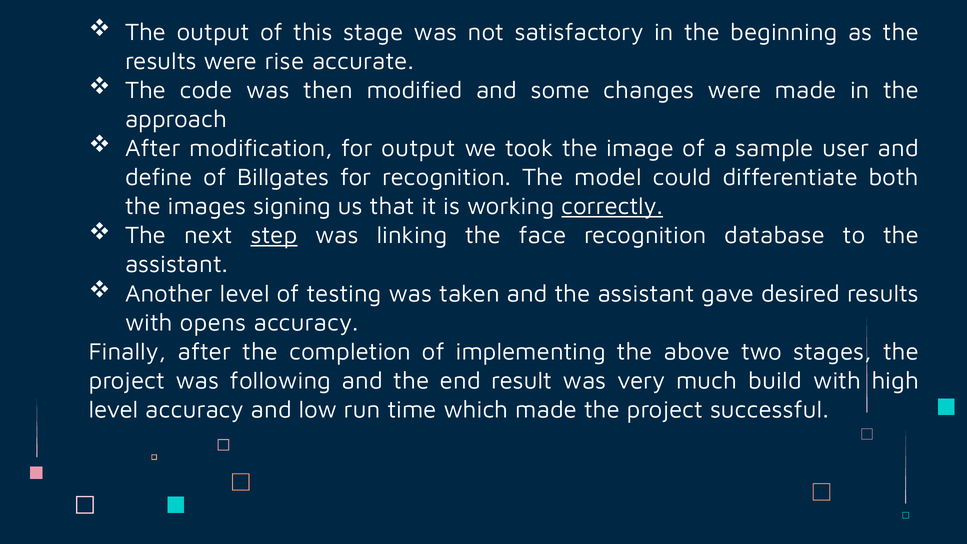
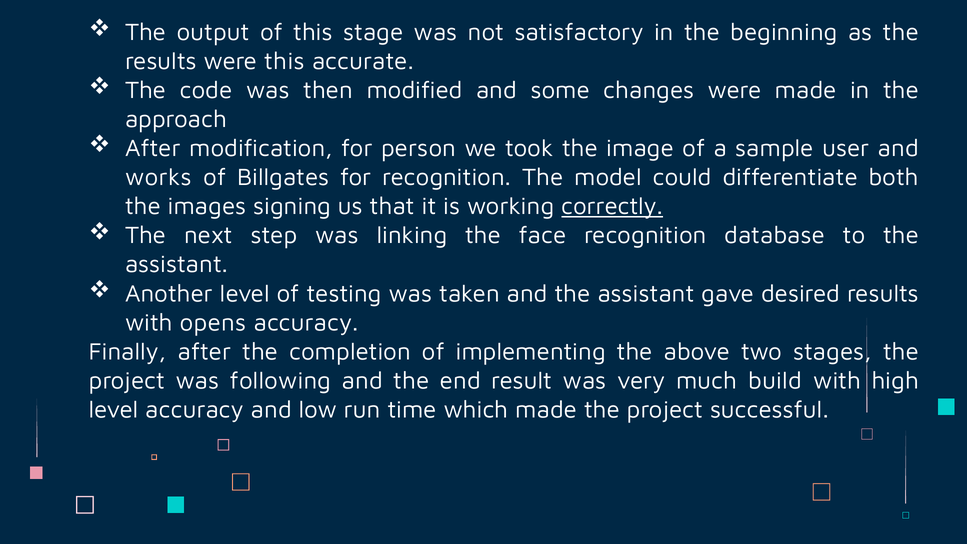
were rise: rise -> this (285, 61)
for output: output -> person (419, 148)
define: define -> works (159, 177)
step underline: present -> none (274, 235)
